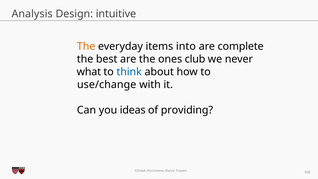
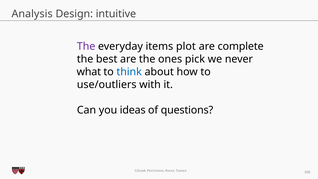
The colour: orange -> purple (86, 46)
into: into -> plot (186, 46)
club: club -> pick (195, 59)
use/change: use/change -> use/outliers (107, 85)
providing: providing -> questions (187, 110)
